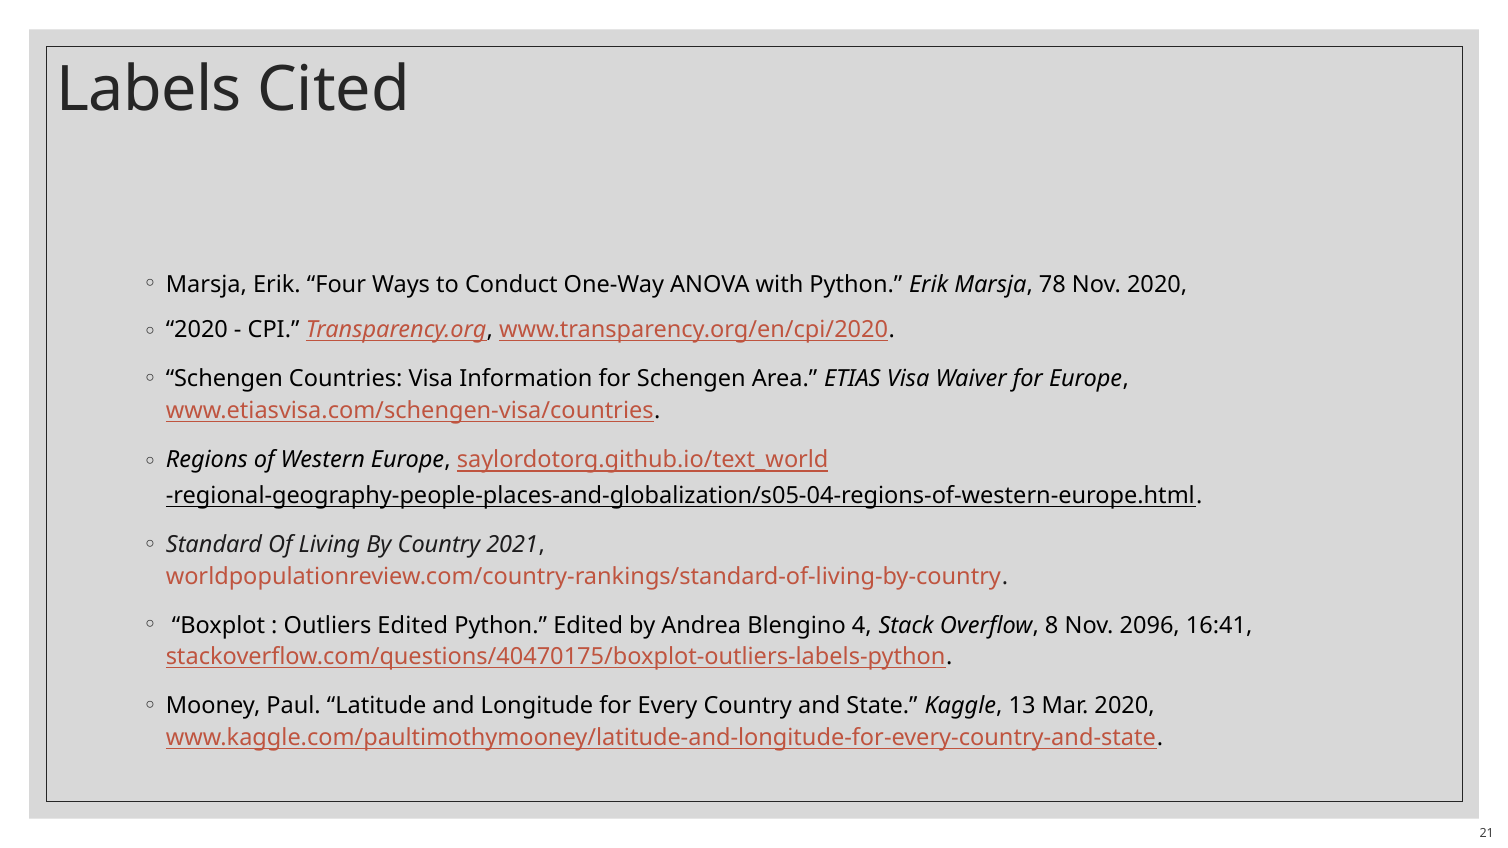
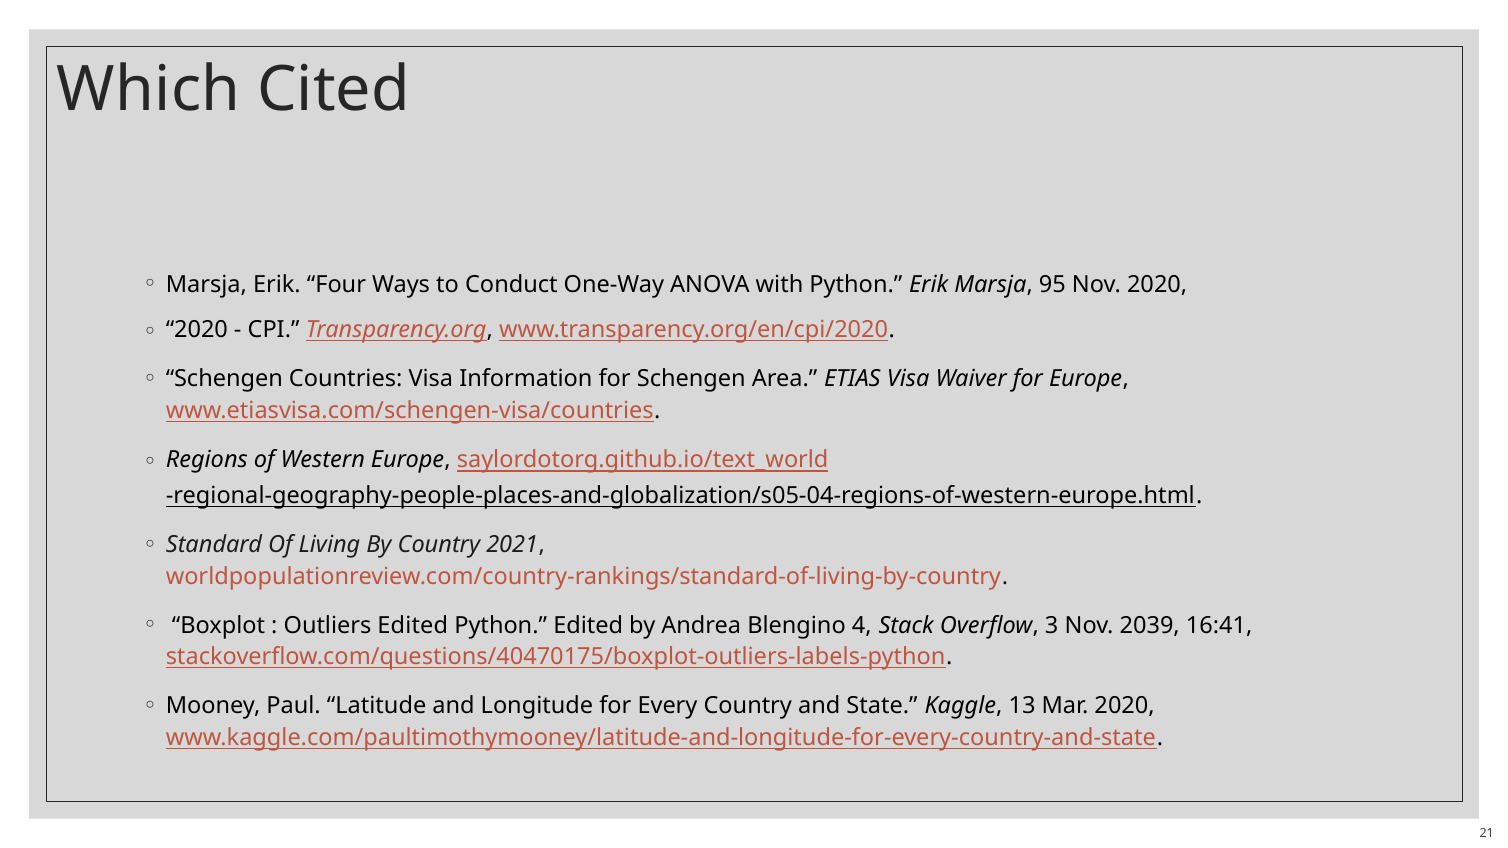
Labels: Labels -> Which (149, 90)
78: 78 -> 95 (1052, 284)
8: 8 -> 3 (1052, 626)
2096: 2096 -> 2039 (1150, 626)
